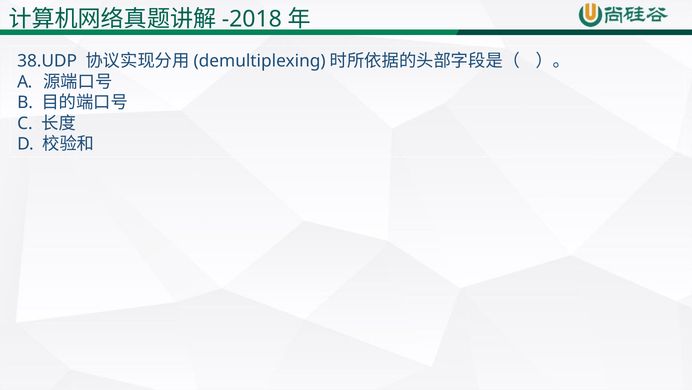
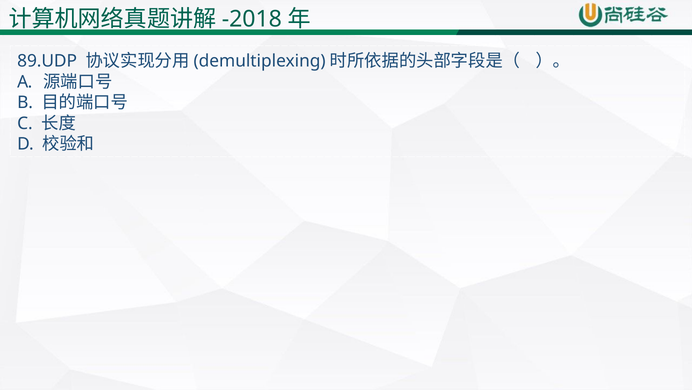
38.UDP: 38.UDP -> 89.UDP (47, 61)
